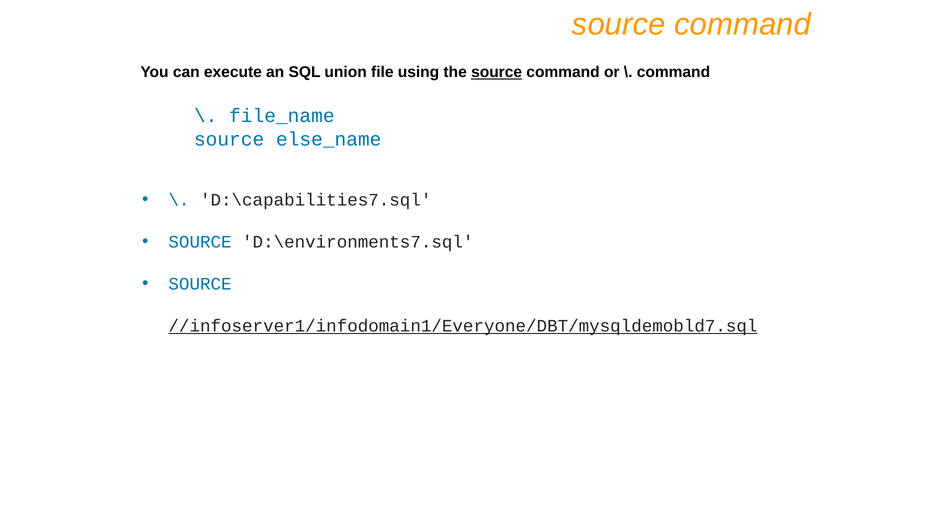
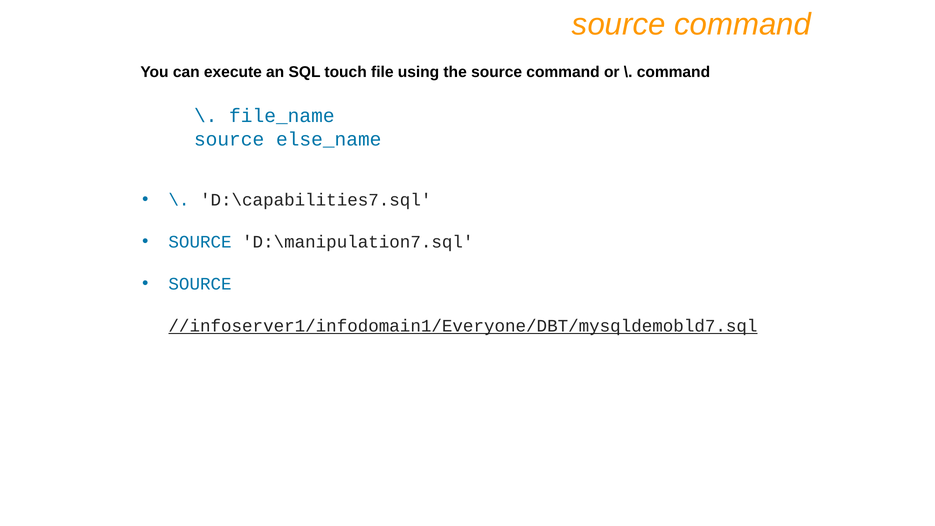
union: union -> touch (346, 72)
source underline: present -> none (497, 72)
D:\environments7.sql: D:\environments7.sql -> D:\manipulation7.sql (358, 242)
